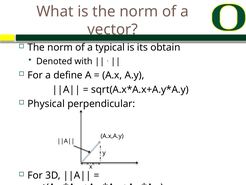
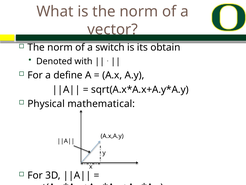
typical: typical -> switch (110, 47)
perpendicular: perpendicular -> mathematical (101, 104)
